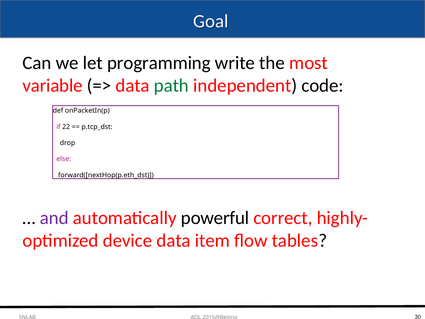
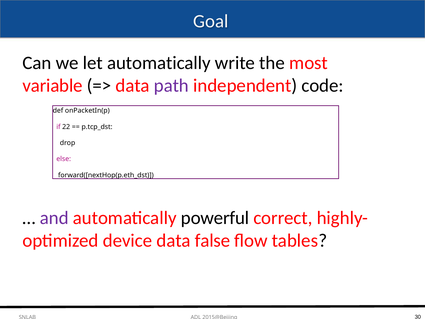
let programming: programming -> automatically (159, 63)
path colour: green -> purple (171, 86)
item: item -> false (212, 241)
